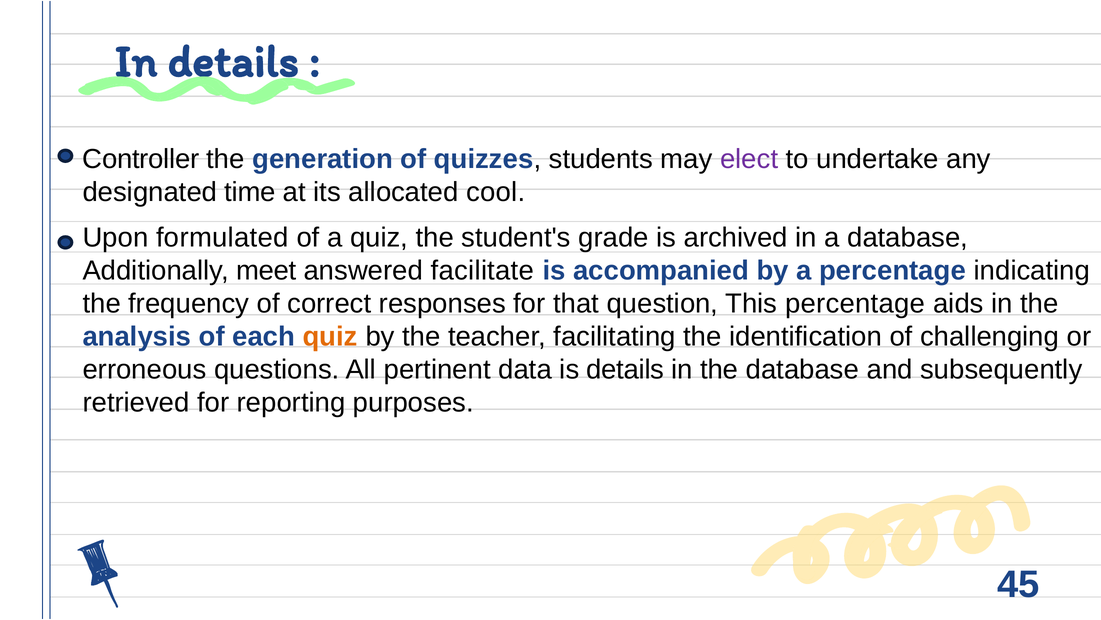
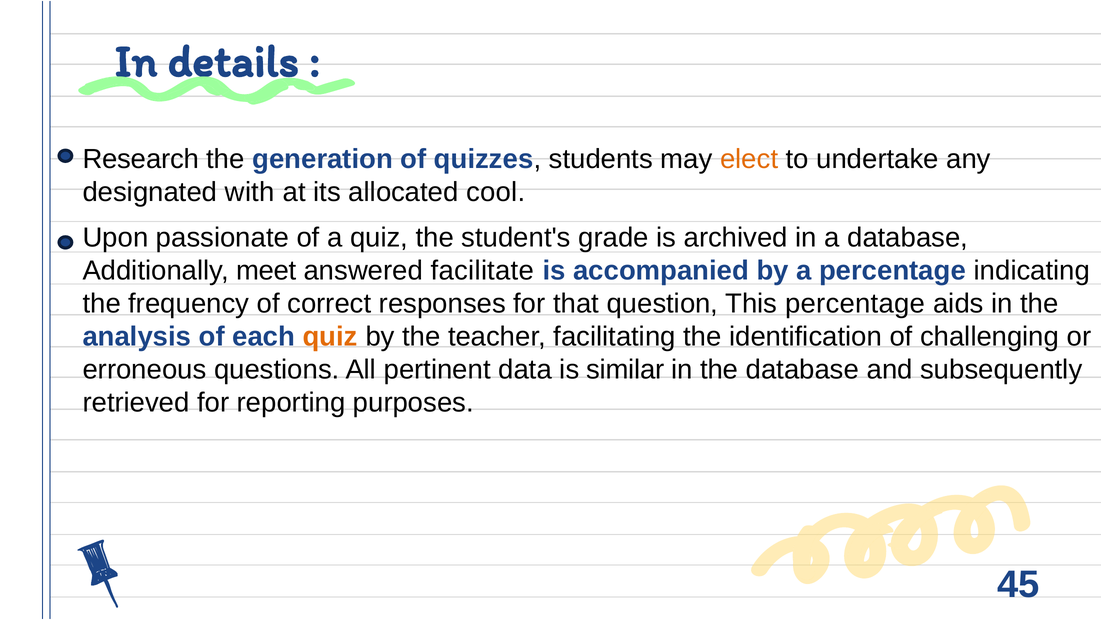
Controller: Controller -> Research (141, 159)
elect colour: purple -> orange (749, 159)
time: time -> with (250, 192)
formulated: formulated -> passionate (222, 237)
is details: details -> similar (625, 369)
